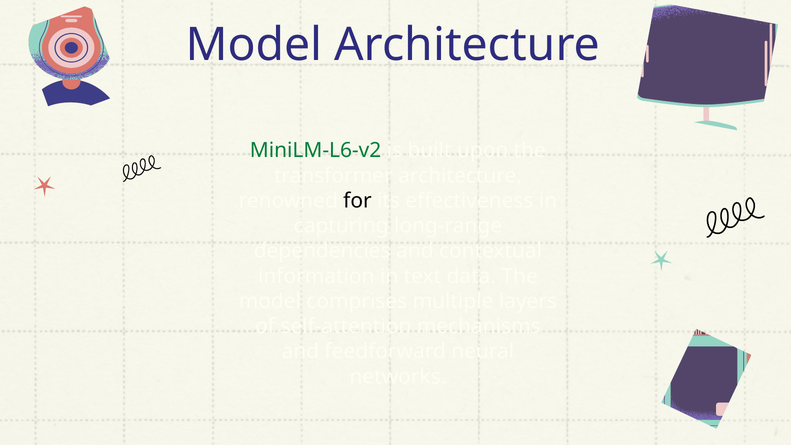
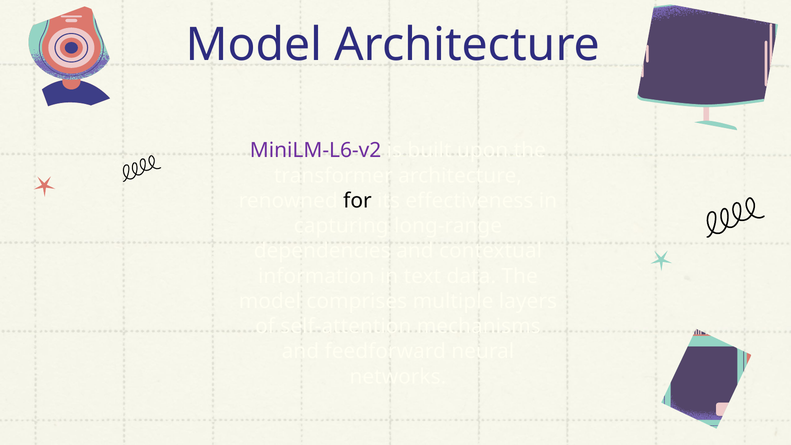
MiniLM-L6-v2 colour: green -> purple (316, 151)
